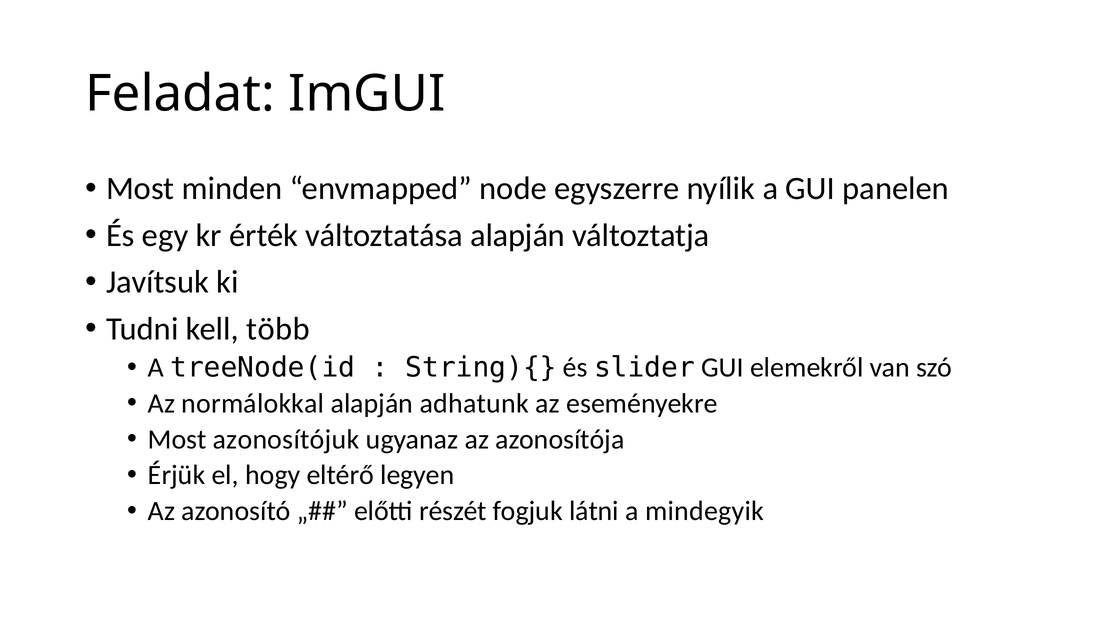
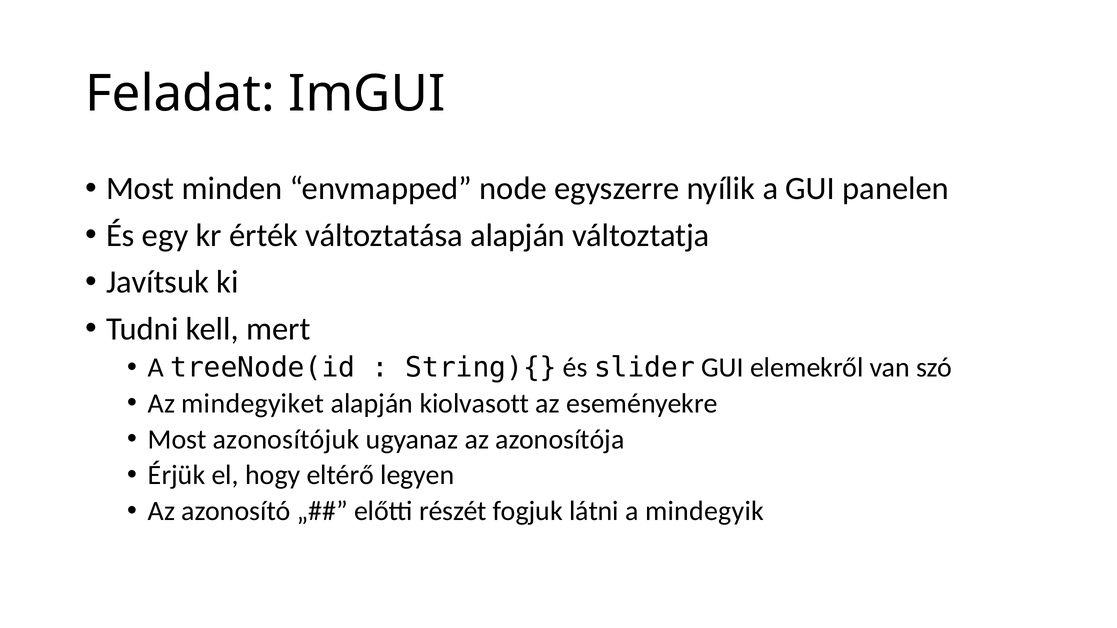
több: több -> mert (278, 329)
normálokkal: normálokkal -> mindegyiket (253, 404)
adhatunk: adhatunk -> kiolvasott (474, 404)
